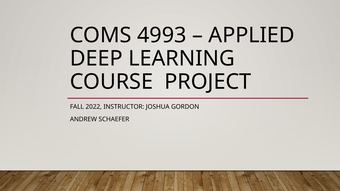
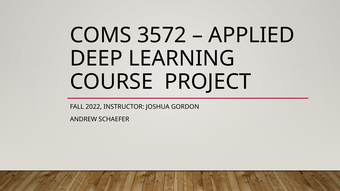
4993: 4993 -> 3572 (162, 35)
